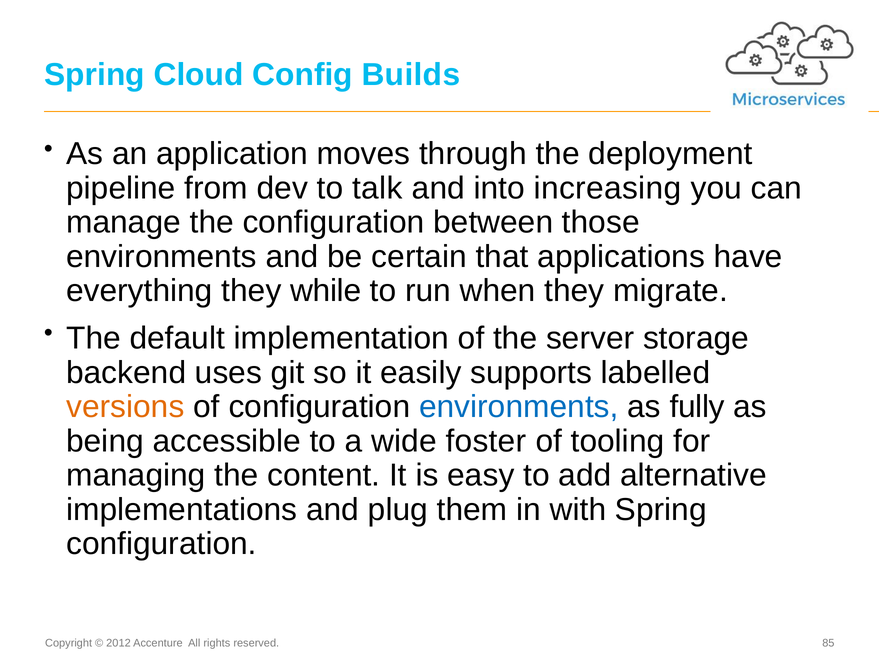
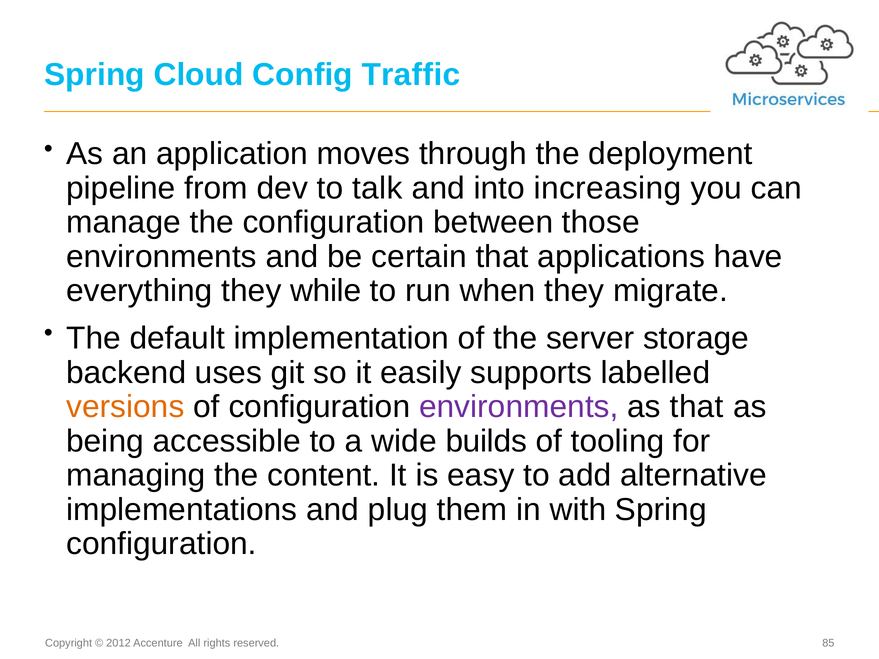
Builds: Builds -> Traffic (411, 75)
environments colour: blue -> purple (519, 407)
as fully: fully -> that (697, 407)
foster: foster -> builds (486, 441)
